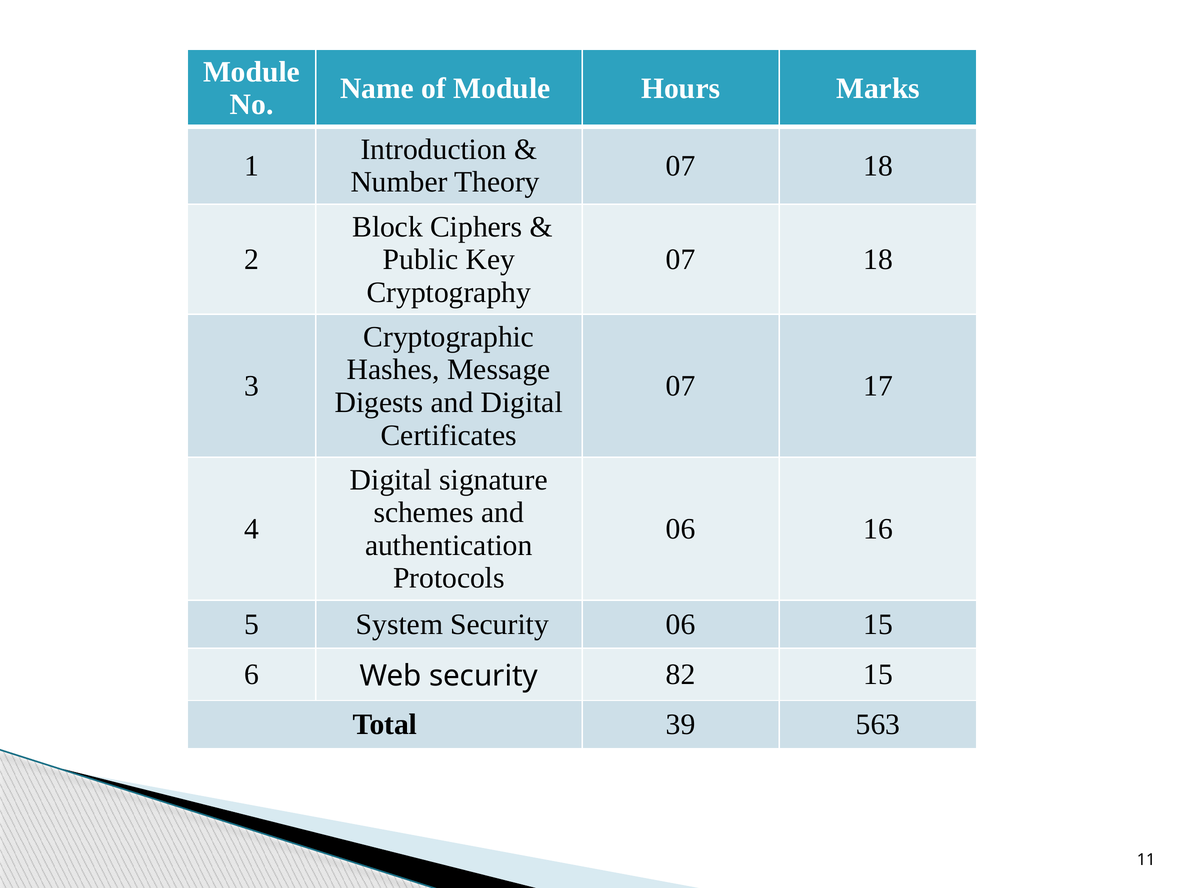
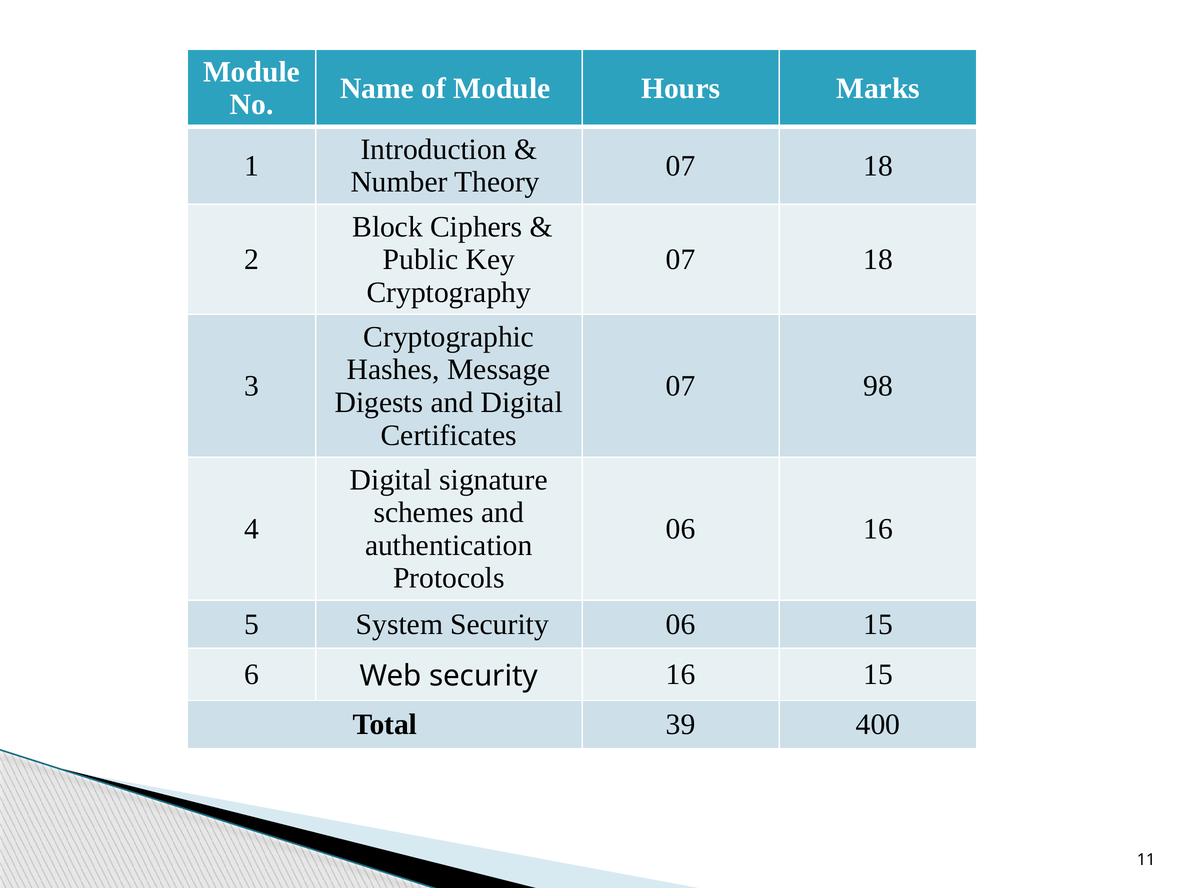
17: 17 -> 98 (878, 386)
security 82: 82 -> 16 (681, 675)
563: 563 -> 400 (878, 725)
